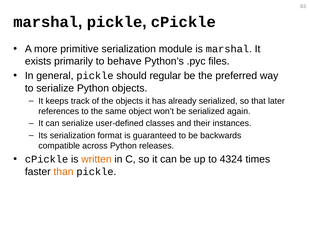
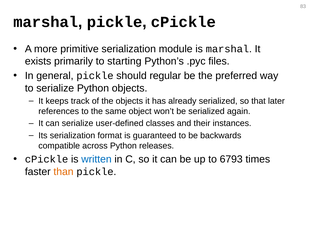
behave: behave -> starting (124, 61)
written colour: orange -> blue (96, 159)
4324: 4324 -> 6793 (231, 159)
